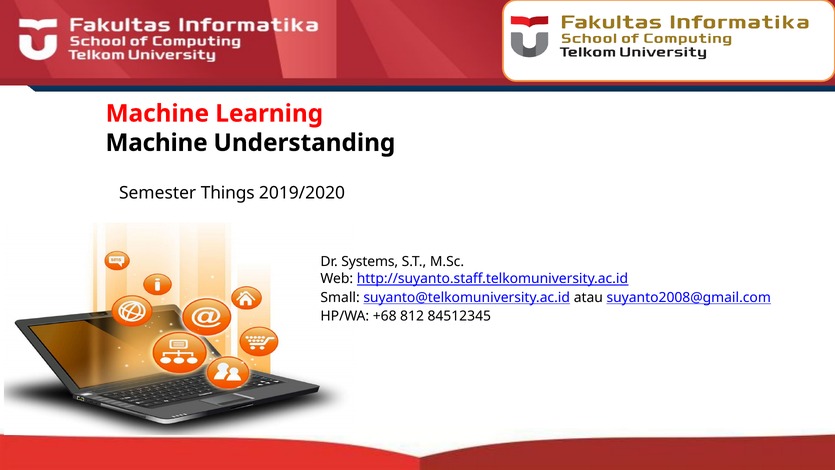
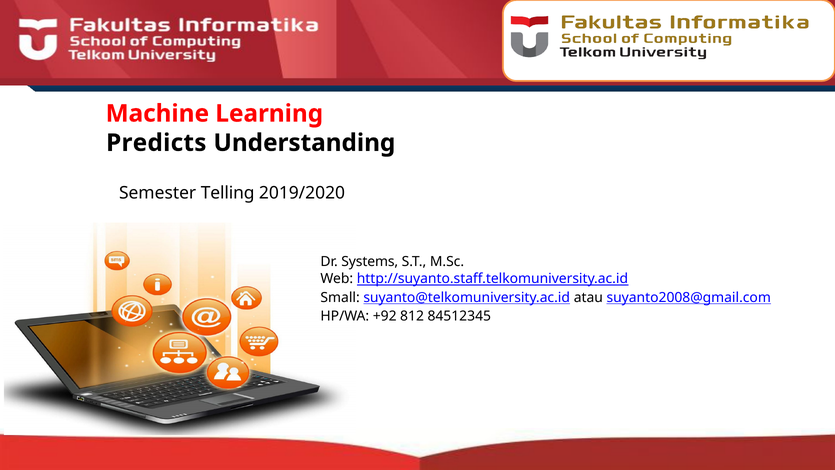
Machine: Machine -> Predicts (156, 143)
Things: Things -> Telling (228, 193)
+68: +68 -> +92 (385, 316)
